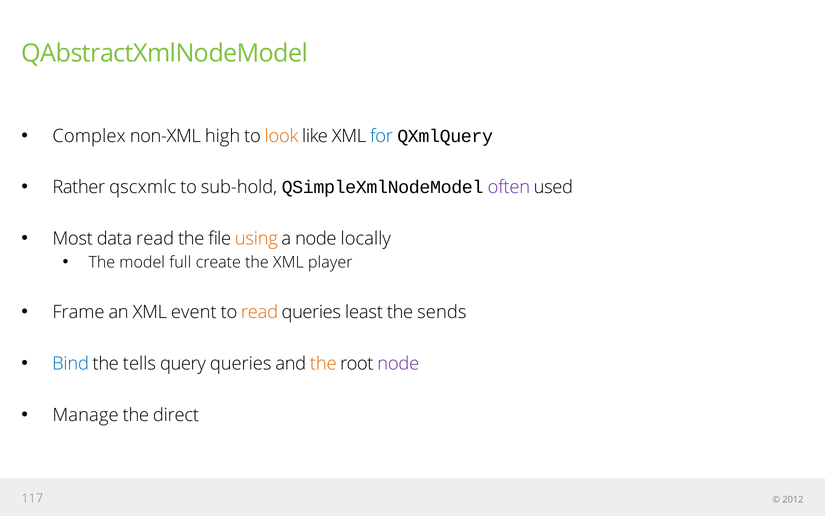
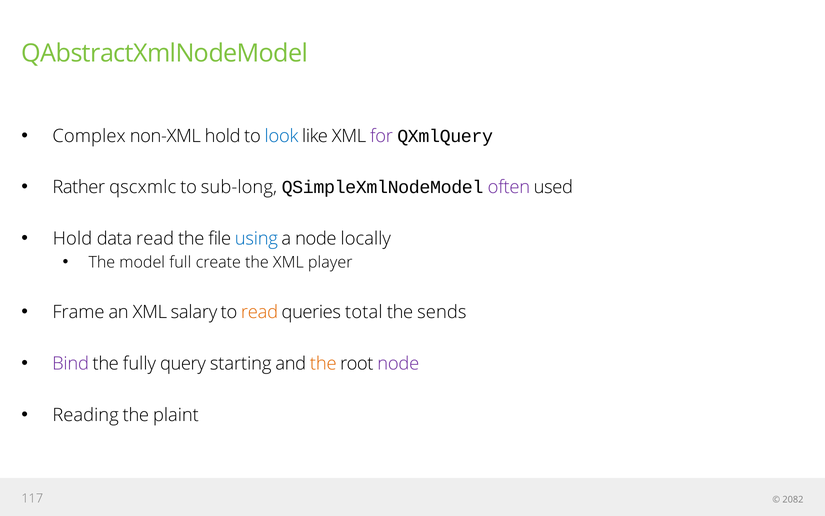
non-XML high: high -> hold (223, 136)
look colour: orange -> blue (281, 136)
for colour: blue -> purple (382, 136)
sub-hold: sub-hold -> sub-long (239, 187)
Most: Most -> Hold (73, 238)
using colour: orange -> blue (256, 238)
event: event -> salary (194, 312)
least: least -> total (364, 312)
Bind colour: blue -> purple (71, 363)
tells: tells -> fully (139, 363)
query queries: queries -> starting (241, 363)
Manage: Manage -> Reading (86, 415)
direct: direct -> plaint (176, 415)
2012: 2012 -> 2082 (793, 499)
